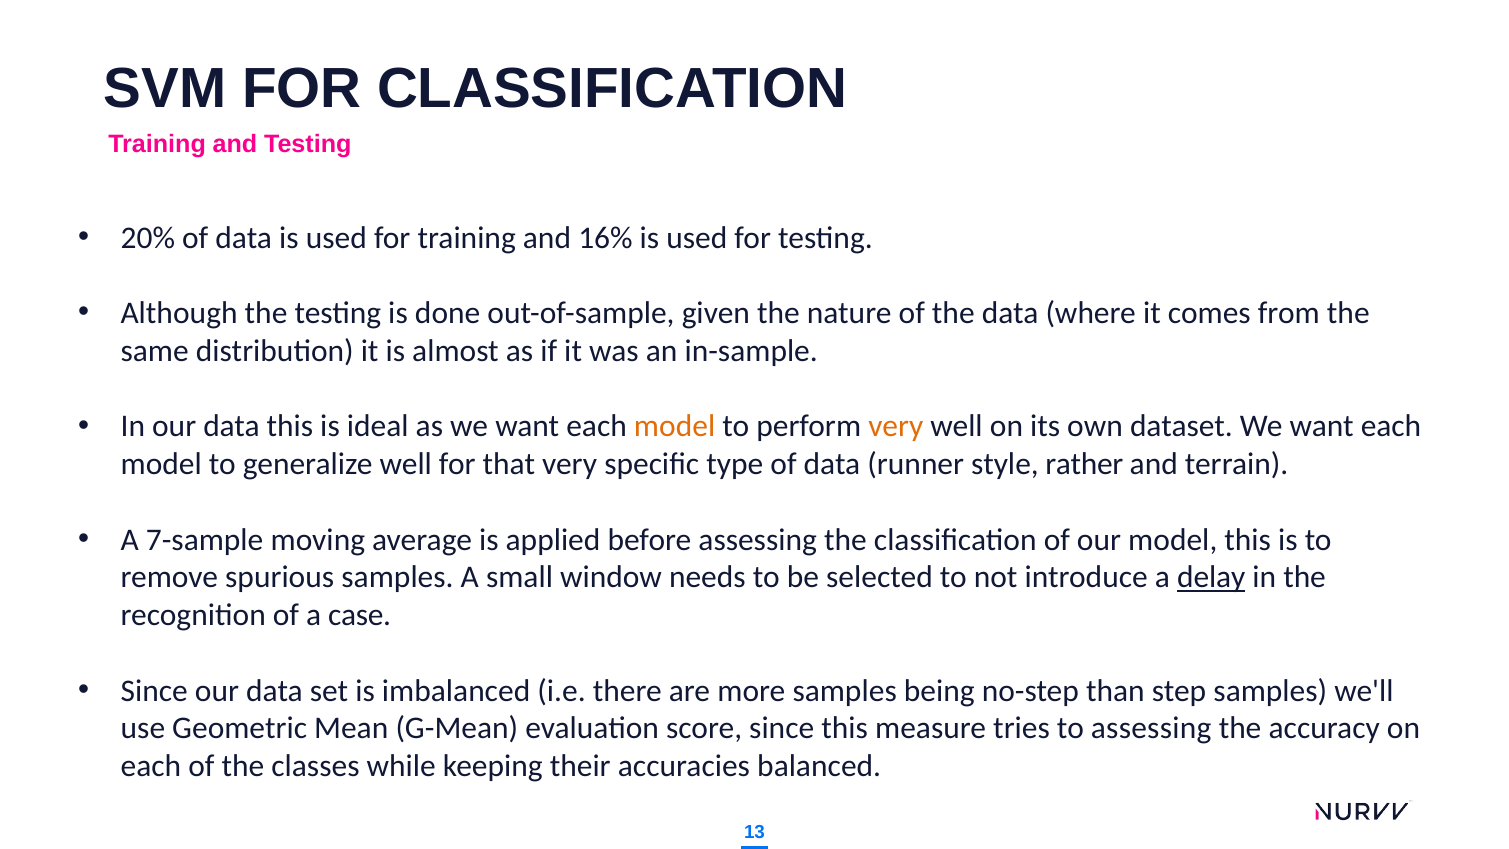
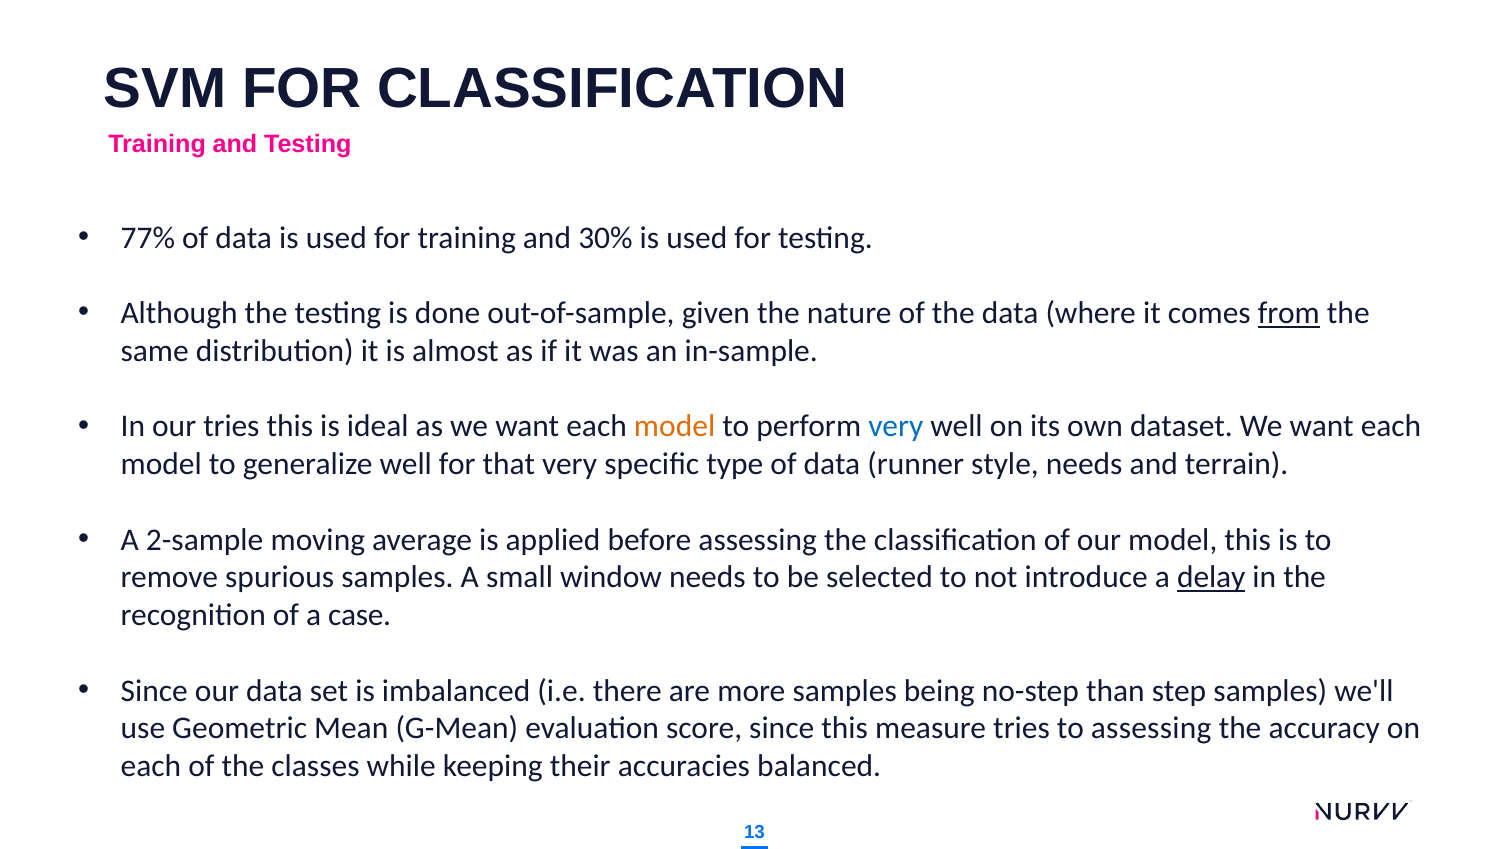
20%: 20% -> 77% (148, 238)
16%: 16% -> 30% (605, 238)
from underline: none -> present (1289, 313)
In our data: data -> tries (231, 426)
very colour: orange -> blue (896, 426)
style rather: rather -> needs (1084, 464)
7-sample: 7-sample -> 2-sample (205, 540)
